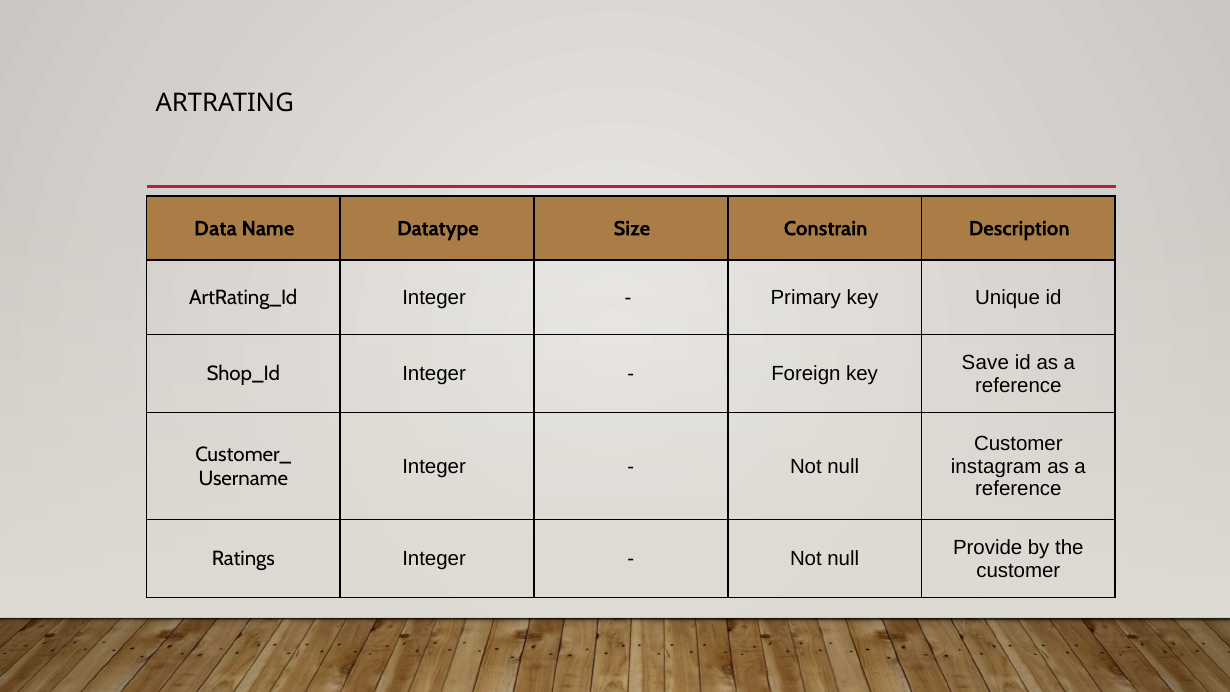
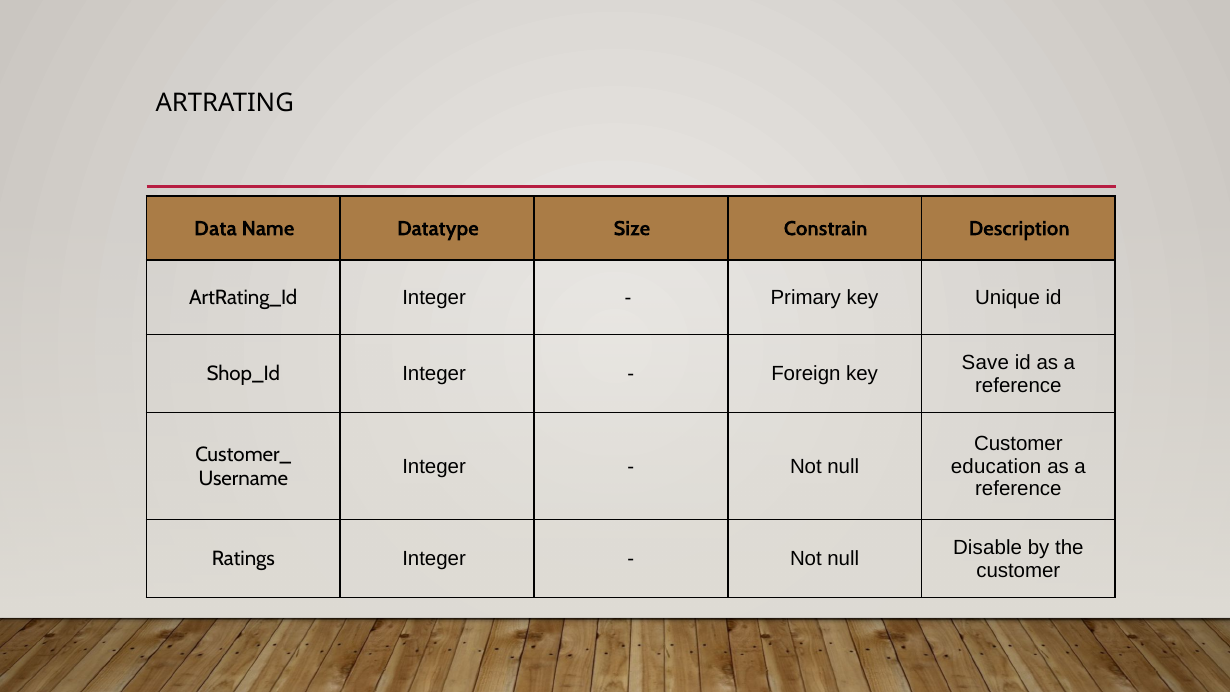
instagram: instagram -> education (996, 466)
Provide: Provide -> Disable (988, 547)
